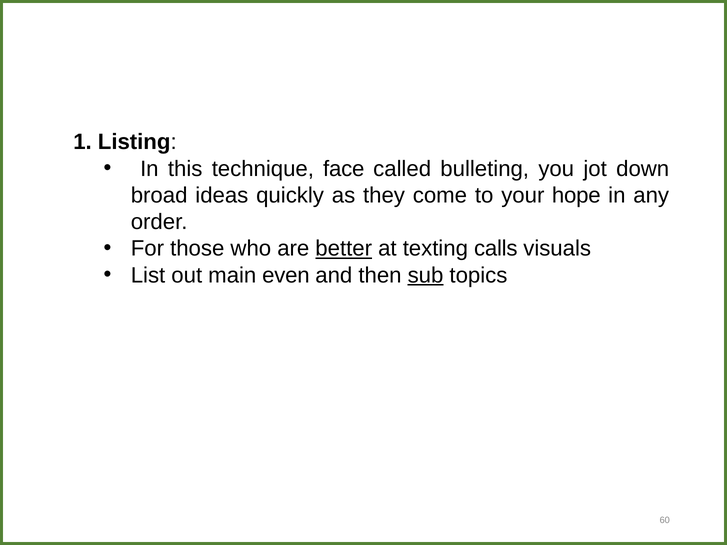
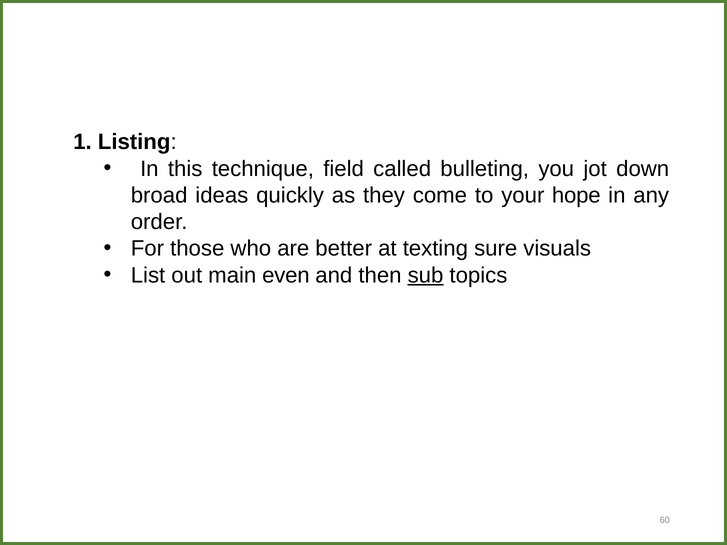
face: face -> field (344, 169)
better underline: present -> none (344, 249)
calls: calls -> sure (496, 249)
